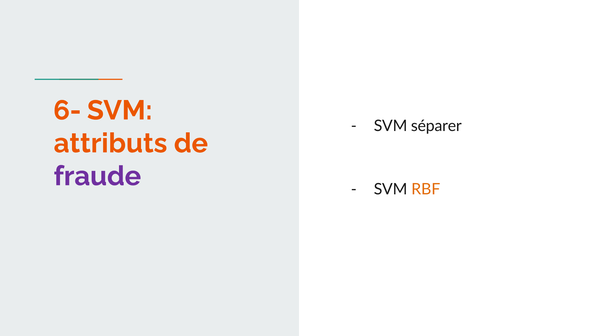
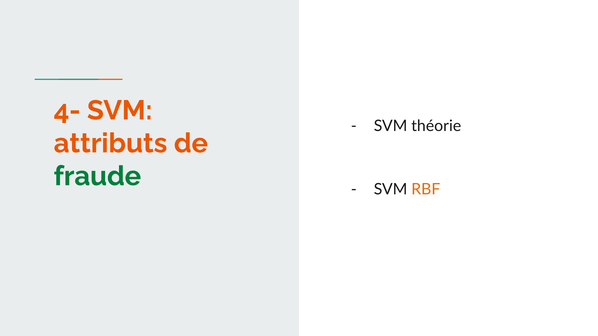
6-: 6- -> 4- (67, 111)
séparer: séparer -> théorie (436, 126)
fraude colour: purple -> green (97, 176)
